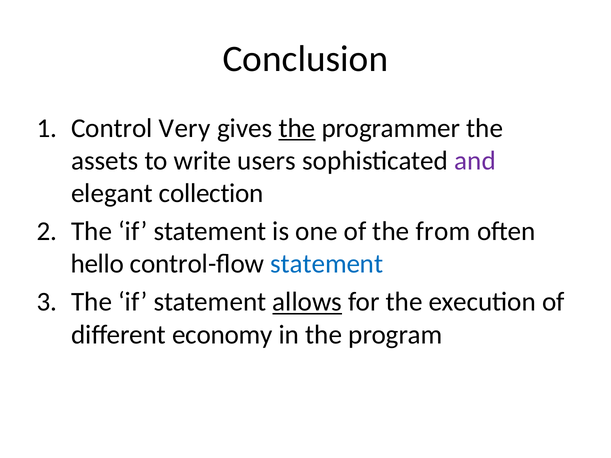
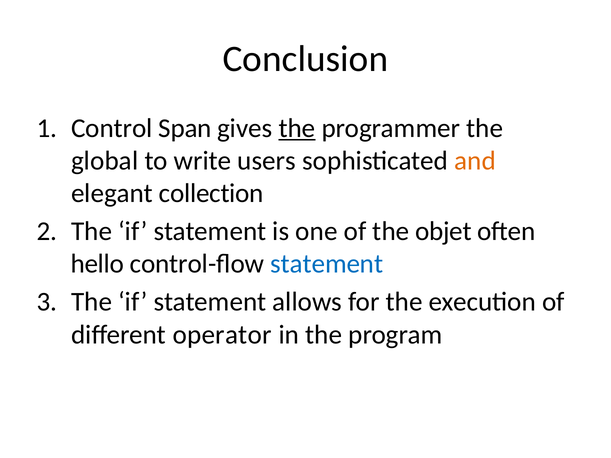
Very: Very -> Span (185, 128)
assets: assets -> global (105, 161)
and colour: purple -> orange (475, 161)
from: from -> objet (443, 231)
allows underline: present -> none (307, 302)
economy: economy -> operator (222, 335)
